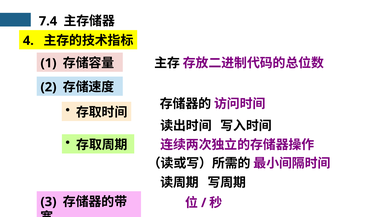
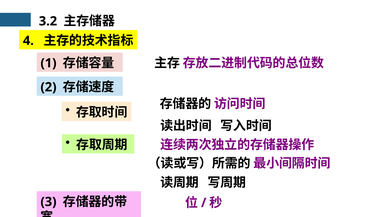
7.4: 7.4 -> 3.2 (48, 21)
